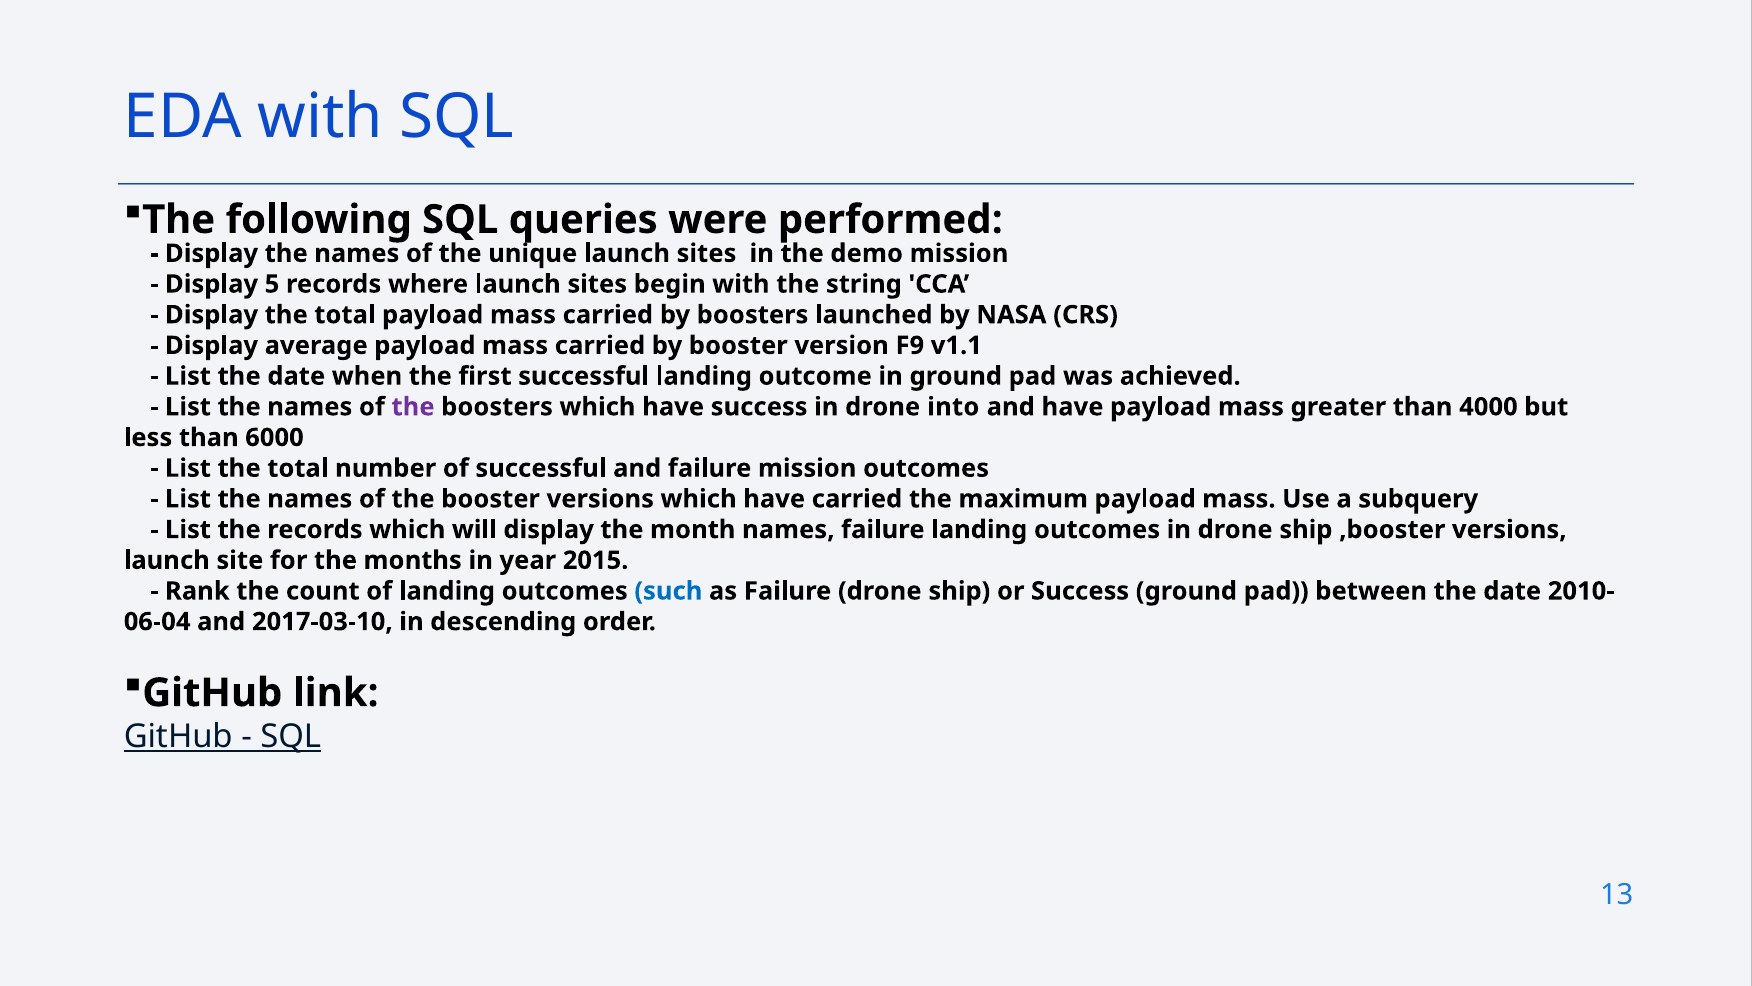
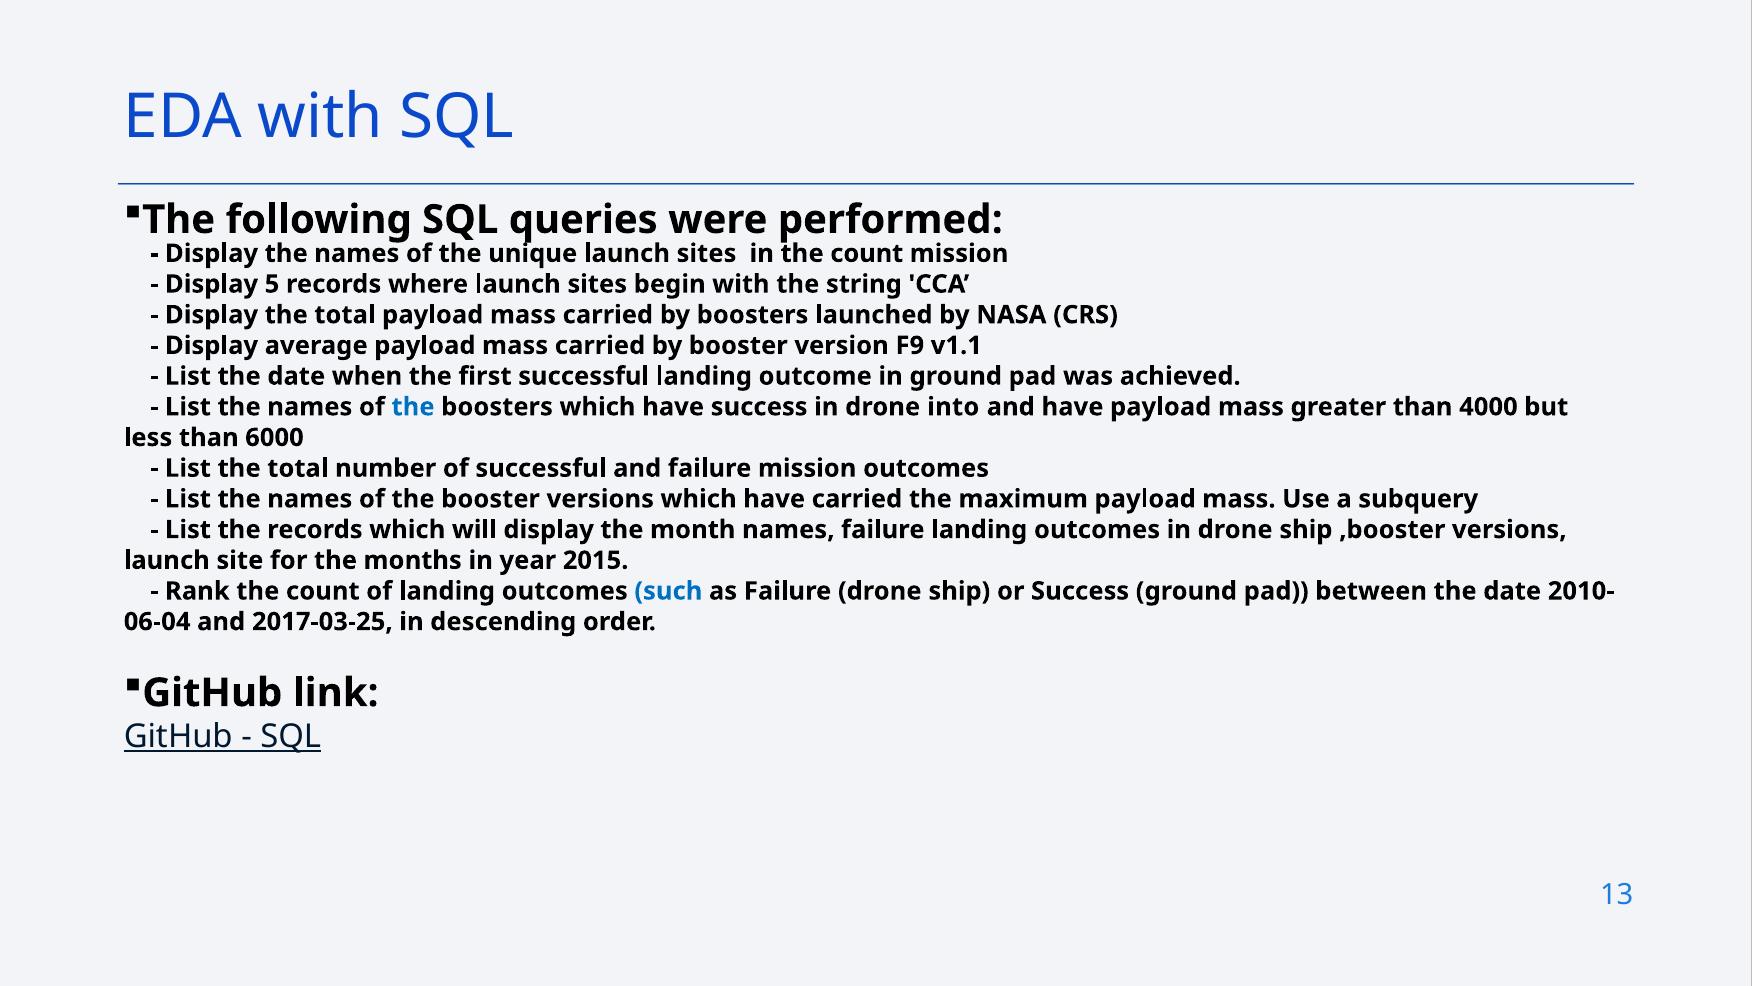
in the demo: demo -> count (867, 253)
the colour: purple -> blue (413, 407)
2017-03-10: 2017-03-10 -> 2017-03-25 (322, 621)
